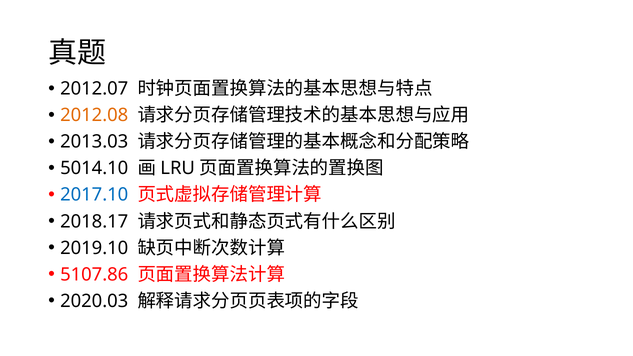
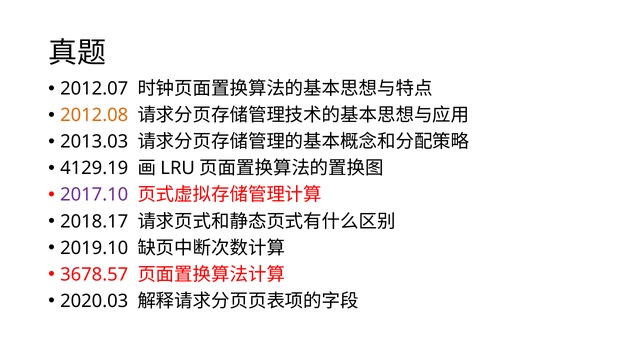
5014.10: 5014.10 -> 4129.19 (94, 168)
2017.10 colour: blue -> purple (94, 195)
5107.86: 5107.86 -> 3678.57 (94, 275)
